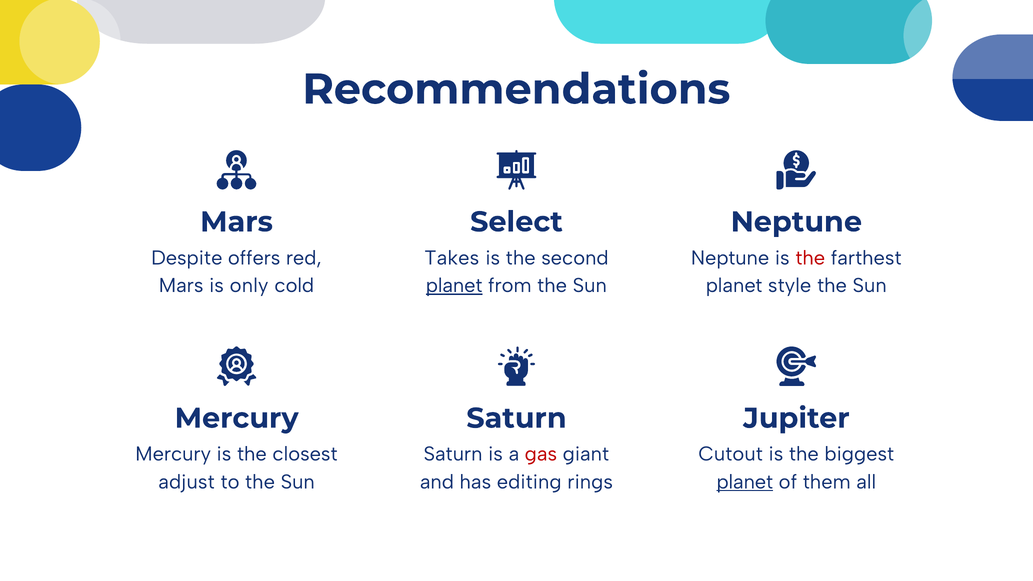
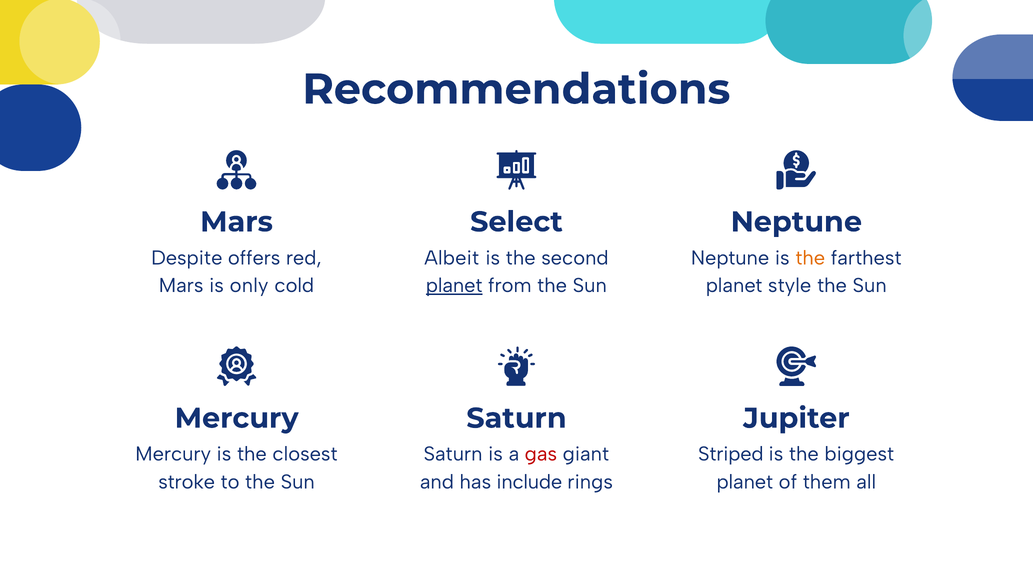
Takes: Takes -> Albeit (452, 258)
the colour: red -> orange (810, 258)
Cutout: Cutout -> Striped (731, 454)
adjust: adjust -> stroke (187, 482)
editing: editing -> include (529, 482)
planet underline: present -> none (745, 482)
